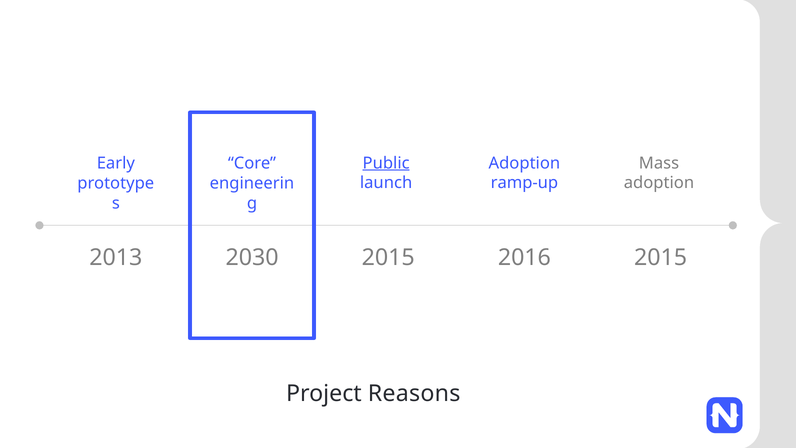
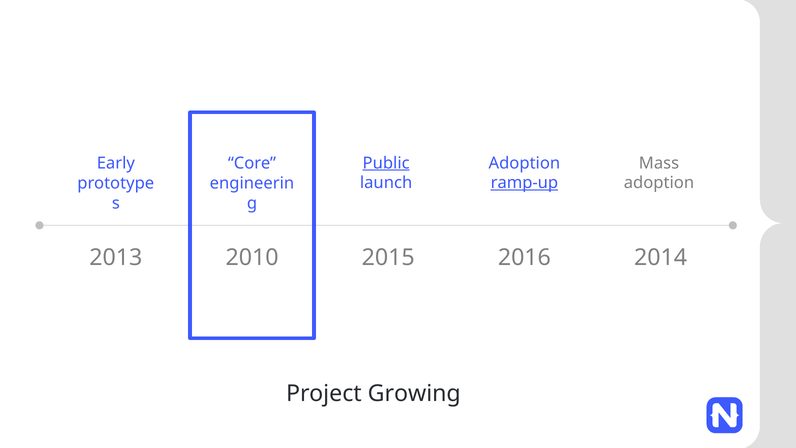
ramp-up underline: none -> present (524, 183)
2030: 2030 -> 2010 (252, 257)
2016 2015: 2015 -> 2014 (661, 257)
Reasons: Reasons -> Growing (414, 393)
